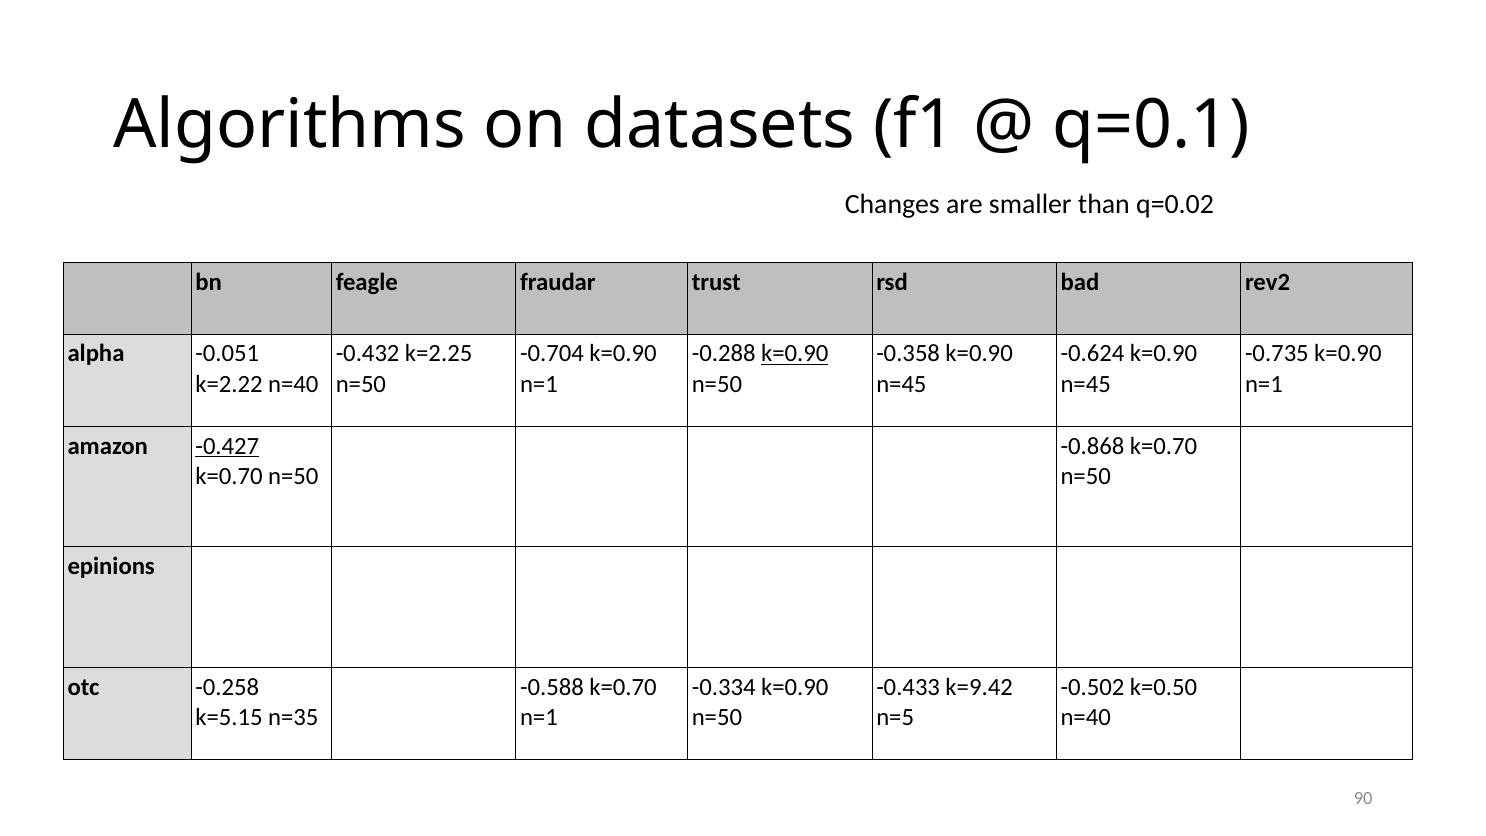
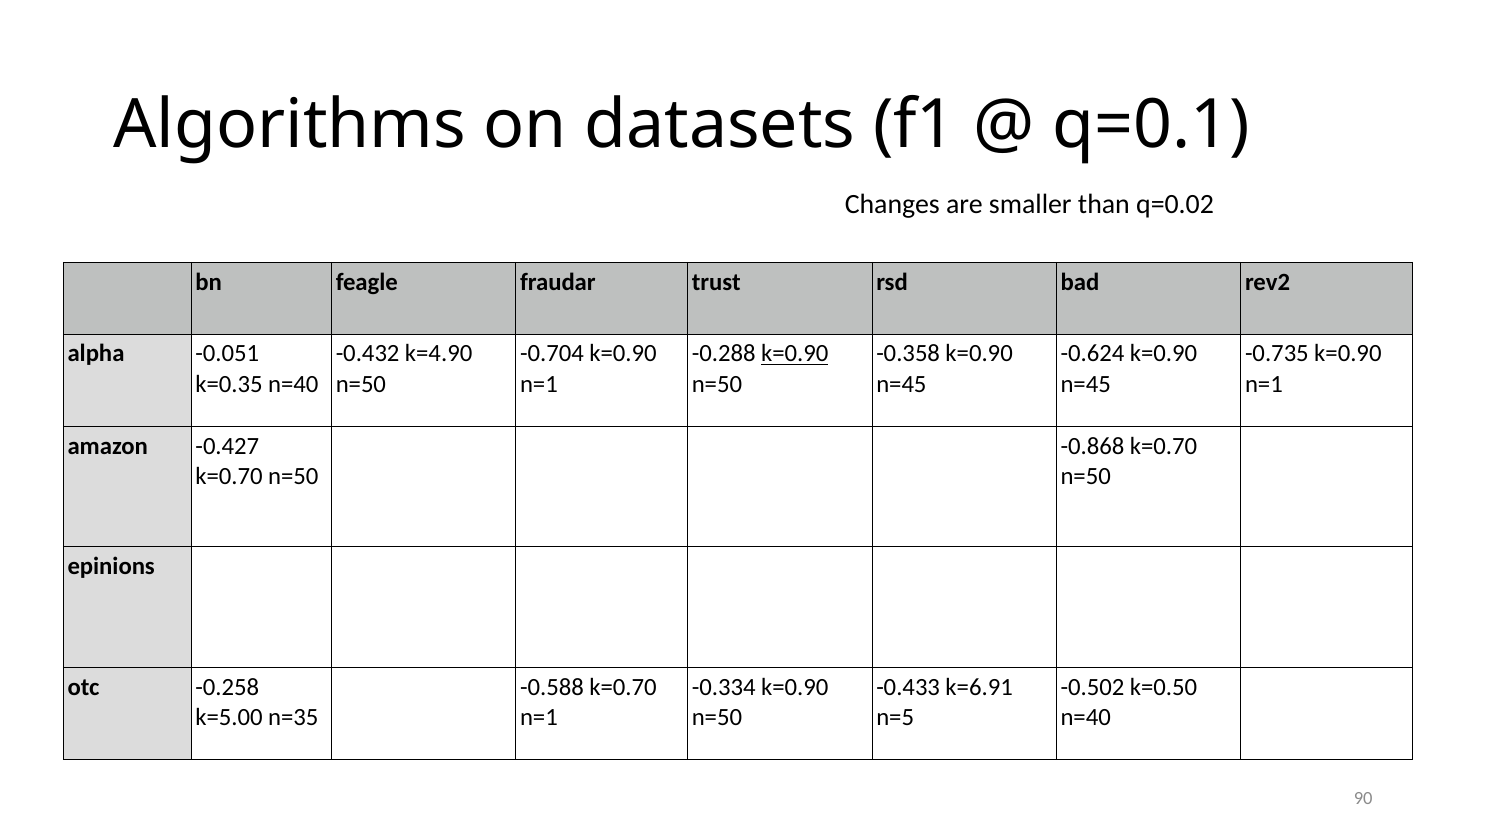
k=2.25: k=2.25 -> k=4.90 (439, 354)
k=2.22: k=2.22 -> k=0.35 (229, 384)
-0.427 underline: present -> none (227, 446)
k=9.42: k=9.42 -> k=6.91 (979, 687)
k=5.15: k=5.15 -> k=5.00 (229, 717)
